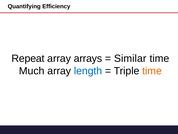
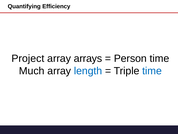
Repeat: Repeat -> Project (28, 58)
Similar: Similar -> Person (130, 58)
time colour: orange -> blue (152, 71)
